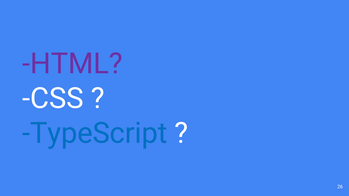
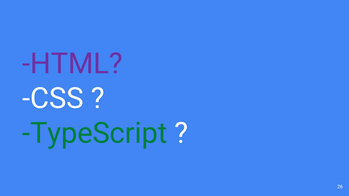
TypeScript colour: blue -> green (95, 134)
